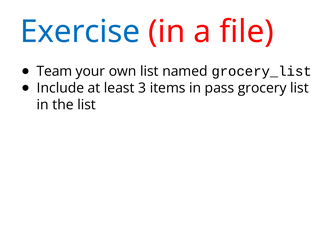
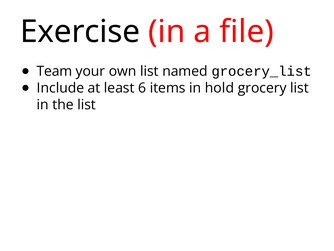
Exercise colour: blue -> black (80, 32)
3: 3 -> 6 (142, 88)
pass: pass -> hold (219, 88)
